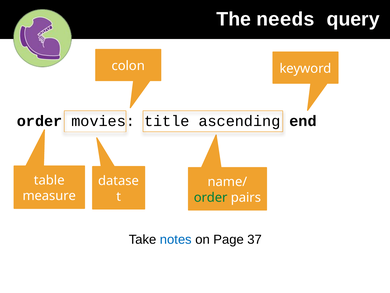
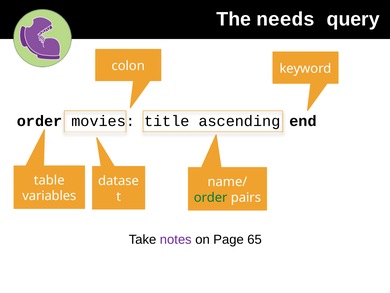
measure: measure -> variables (49, 196)
notes colour: blue -> purple (176, 239)
37: 37 -> 65 (255, 239)
